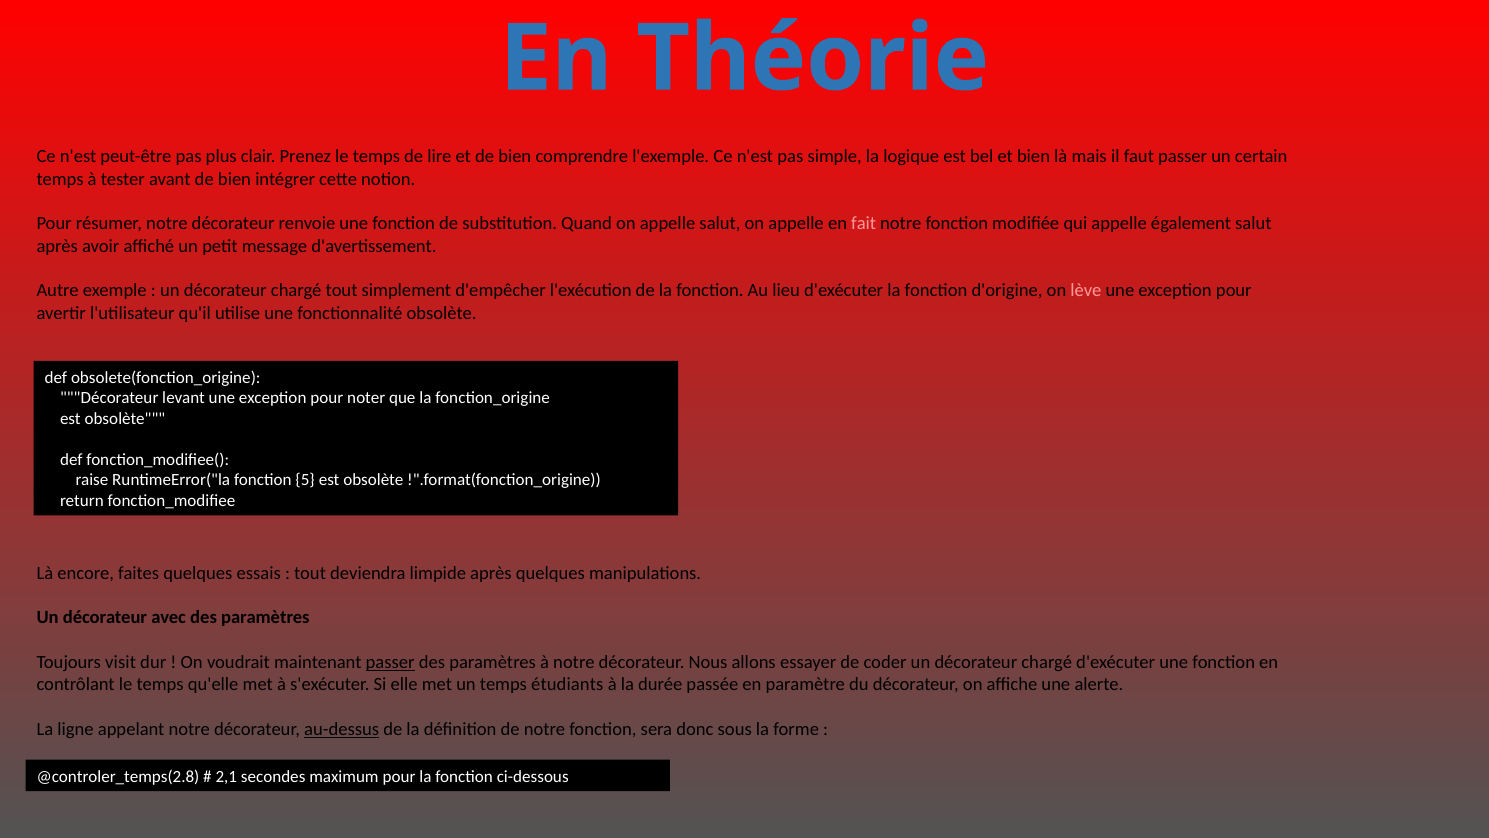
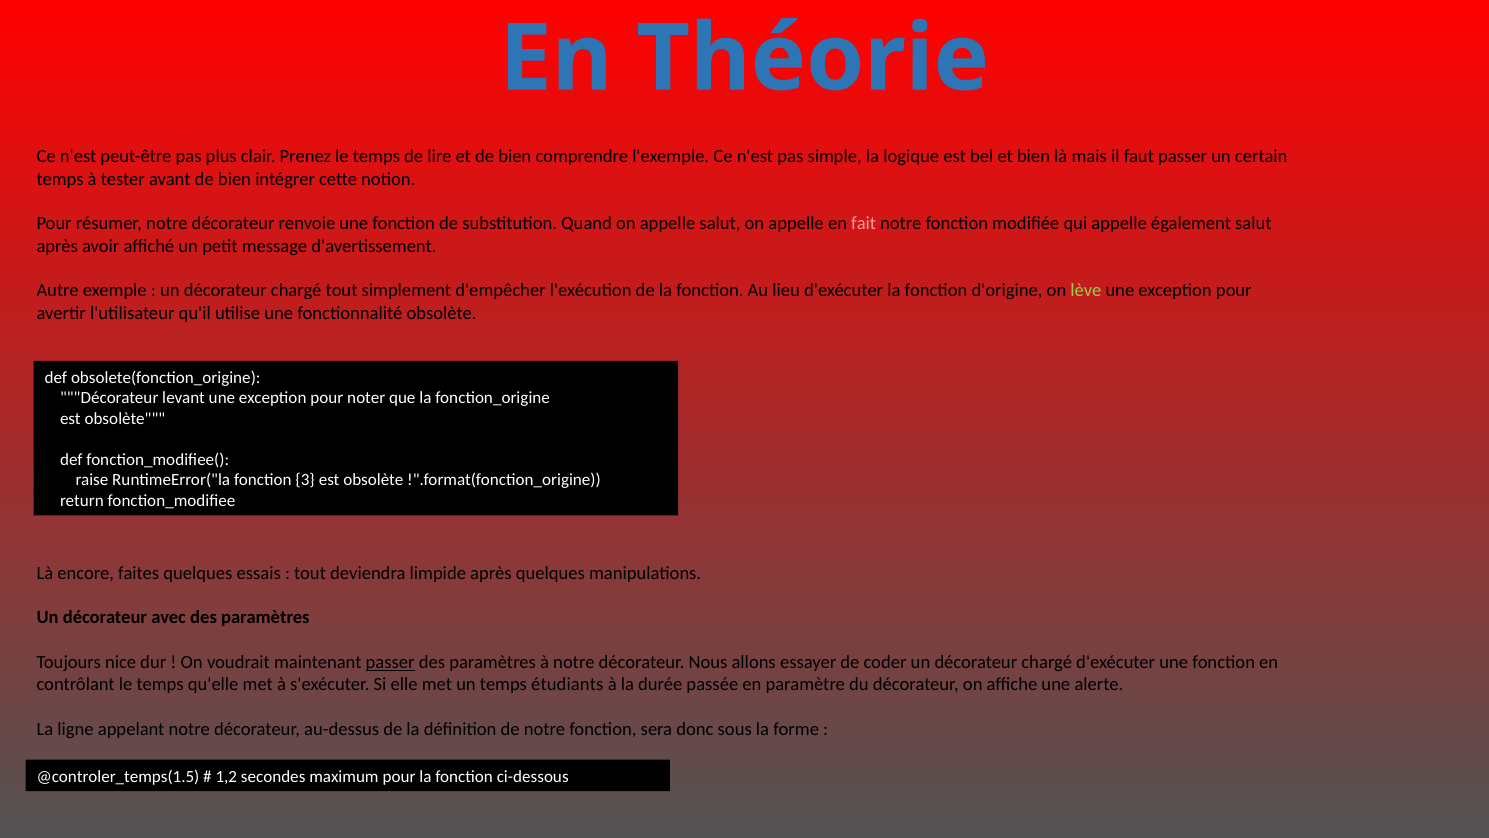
lève colour: pink -> light green (1086, 291)
5: 5 -> 3 (305, 480)
visit: visit -> nice (121, 662)
au-dessus underline: present -> none (342, 729)
@controler_temps(2.8: @controler_temps(2.8 -> @controler_temps(1.5 (118, 776)
2,1: 2,1 -> 1,2 (226, 776)
